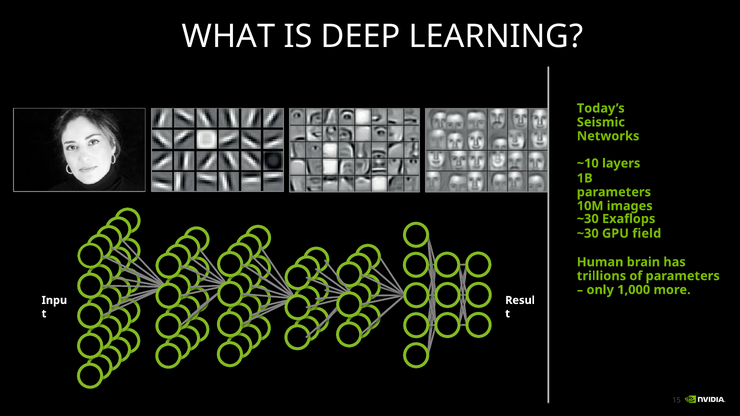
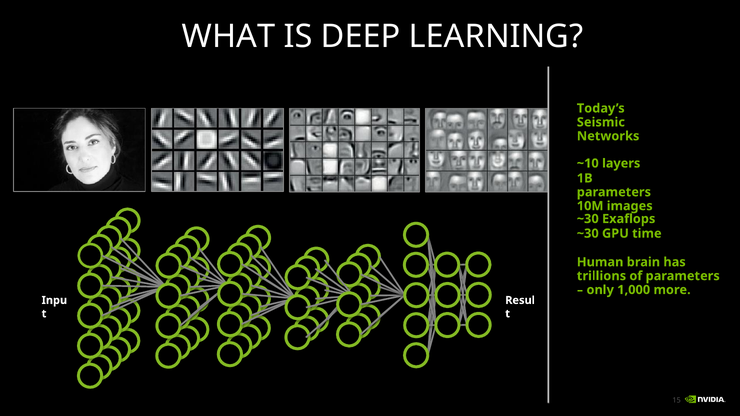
field: field -> time (647, 234)
